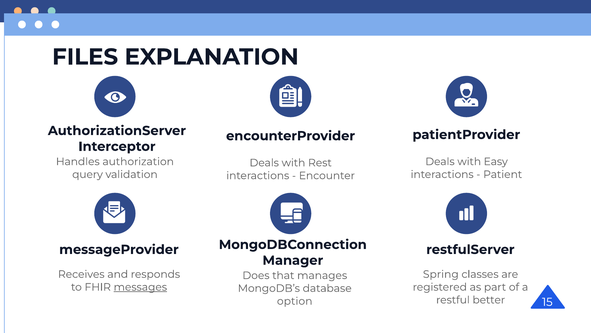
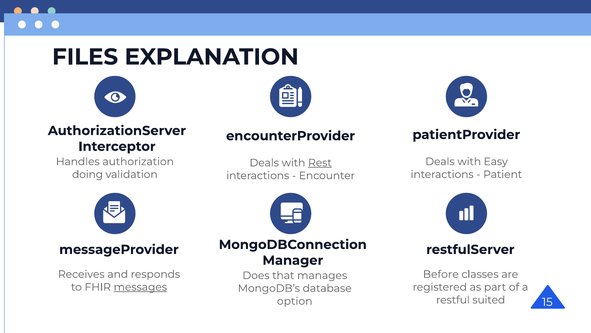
Rest underline: none -> present (320, 163)
query: query -> doing (88, 174)
Spring: Spring -> Before (441, 274)
better: better -> suited (489, 299)
